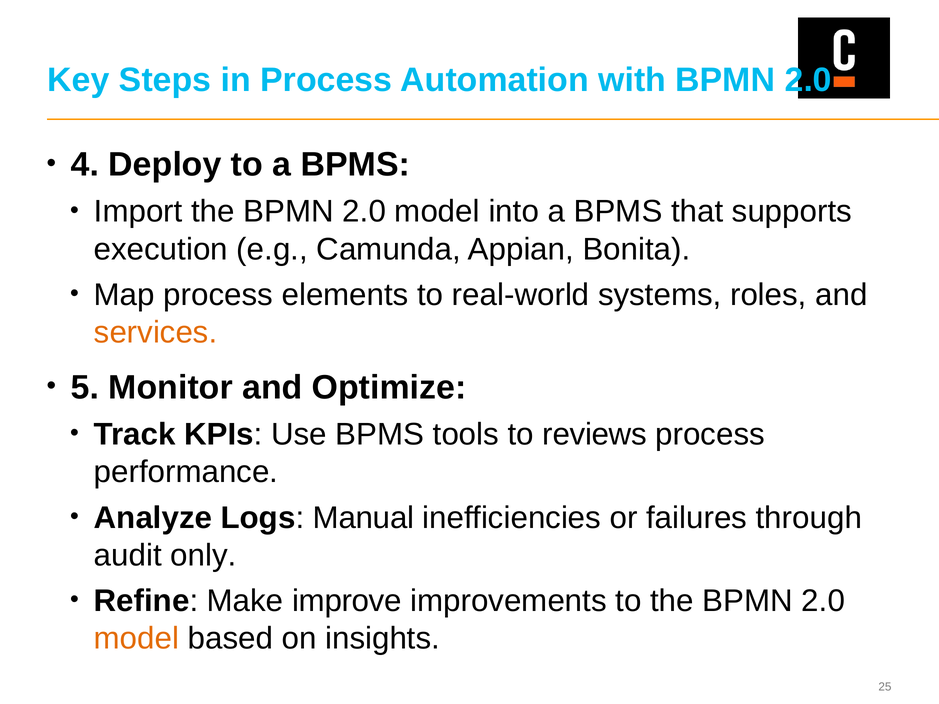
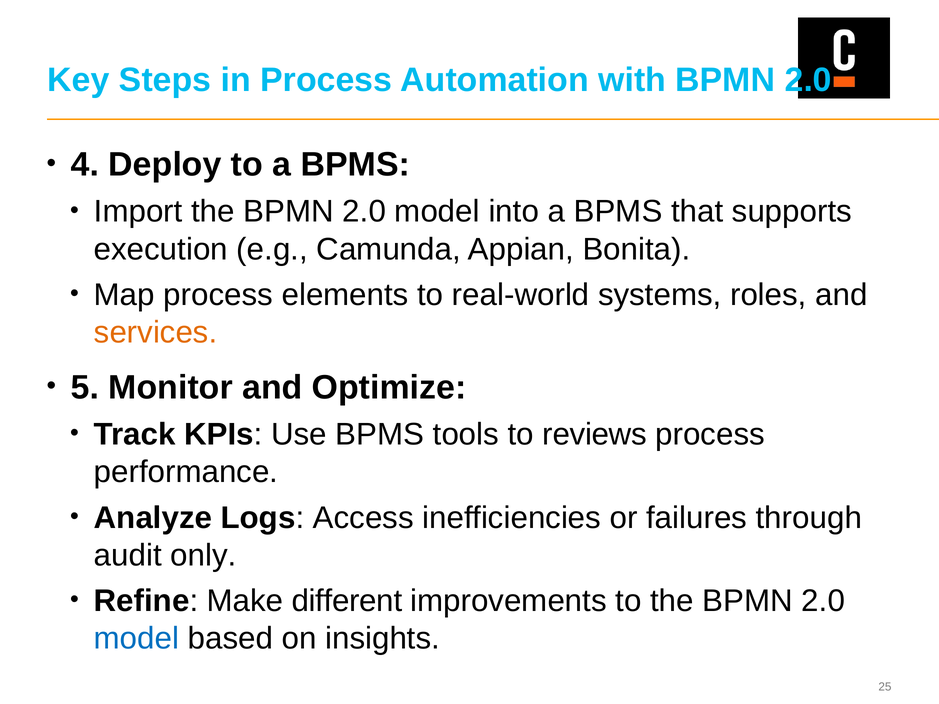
Manual: Manual -> Access (363, 518)
improve: improve -> different (347, 601)
model colour: orange -> blue (137, 639)
